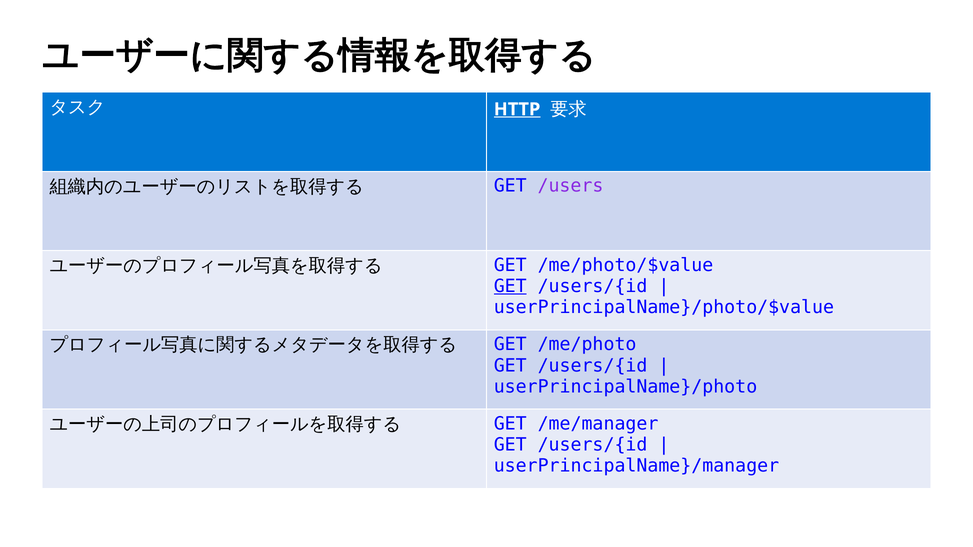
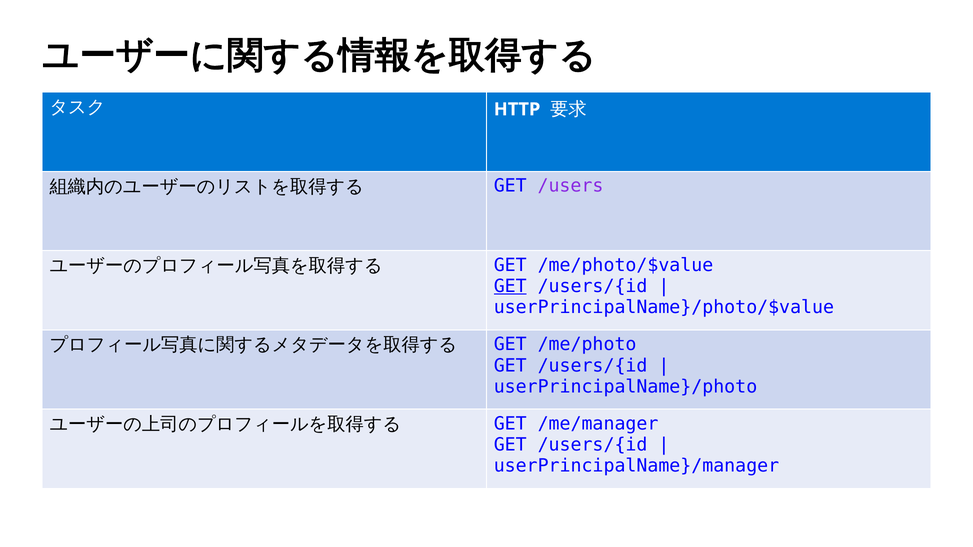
HTTP underline: present -> none (517, 109)
